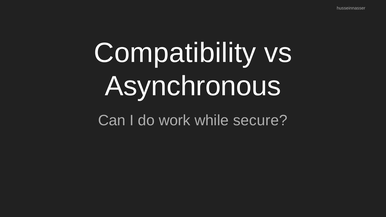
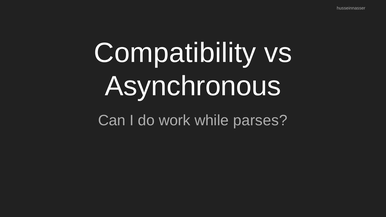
secure: secure -> parses (260, 120)
